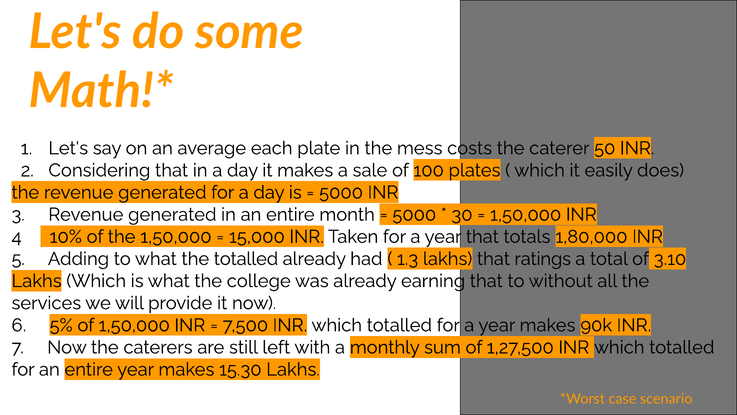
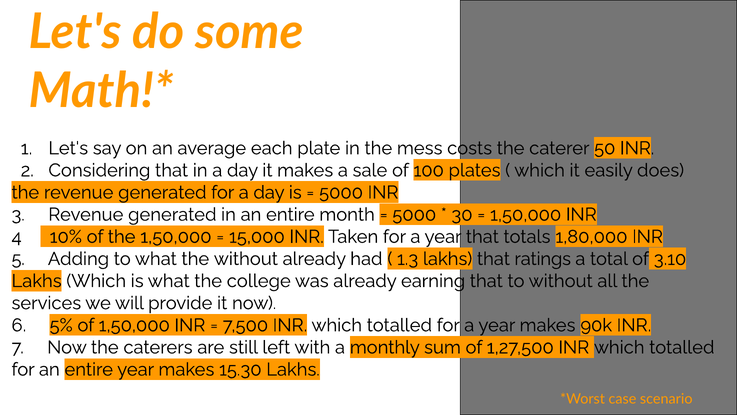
the totalled: totalled -> without (246, 259)
